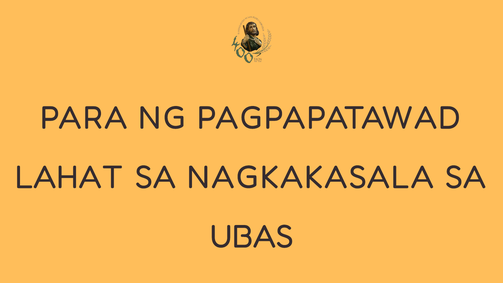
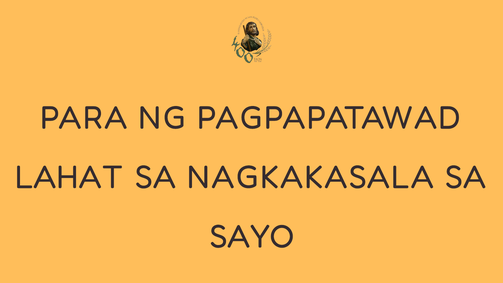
UBAS: UBAS -> SAYO (252, 237)
